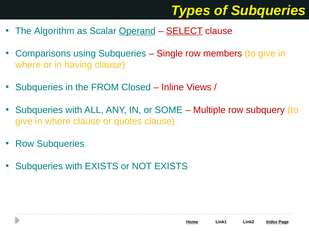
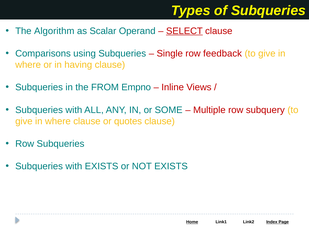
Operand underline: present -> none (137, 31)
members: members -> feedback (223, 54)
Closed: Closed -> Empno (136, 88)
